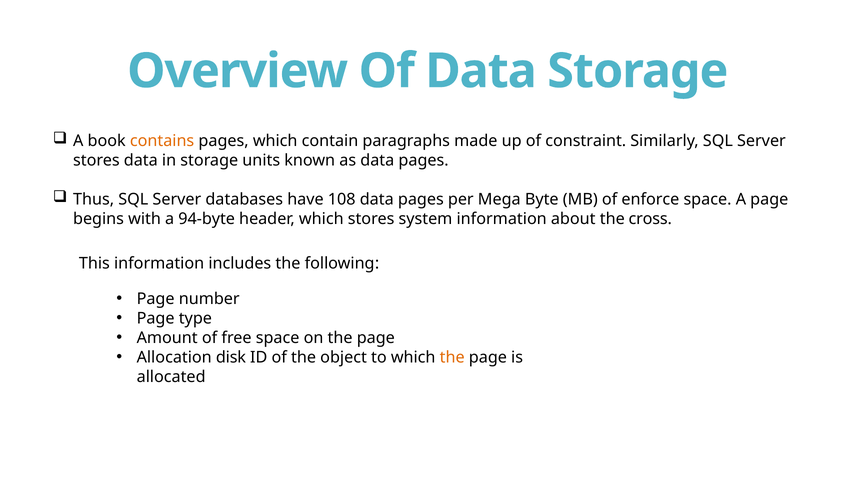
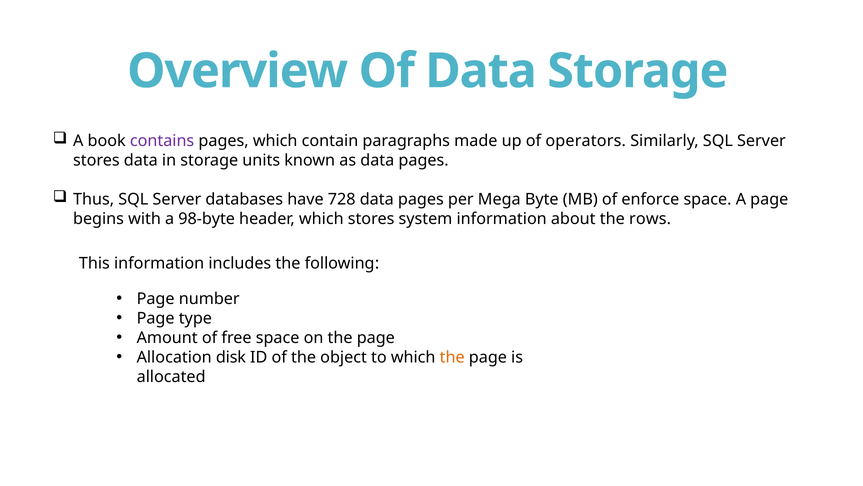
contains colour: orange -> purple (162, 141)
constraint: constraint -> operators (586, 141)
108: 108 -> 728 (342, 199)
94-byte: 94-byte -> 98-byte (207, 219)
cross: cross -> rows (650, 219)
